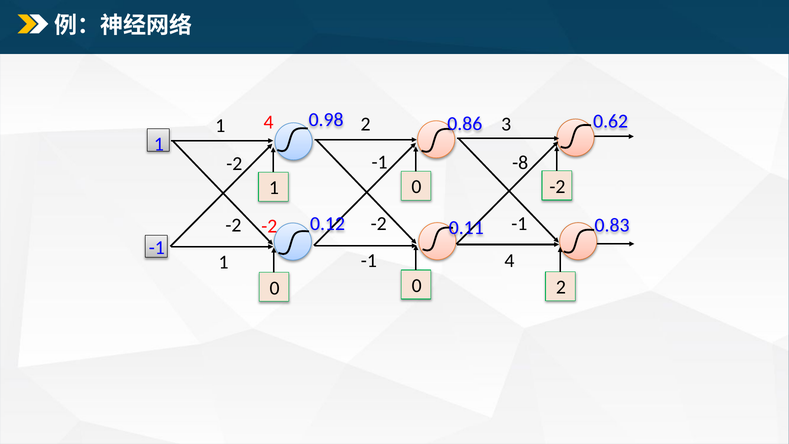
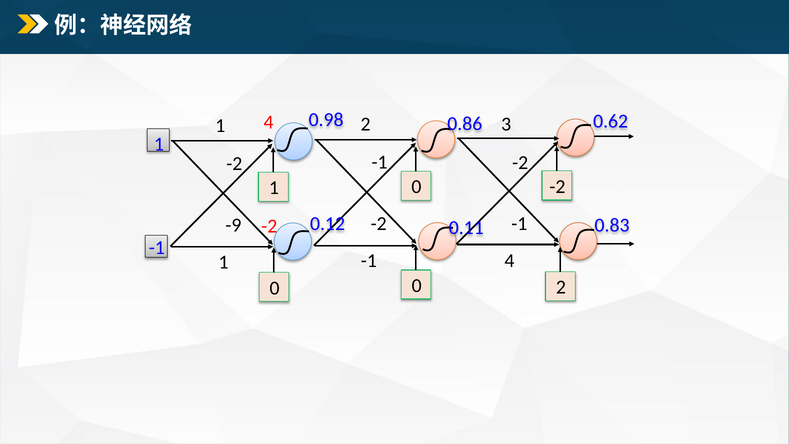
-8: -8 -> -2 (520, 162)
-2: -2 -> -9 (233, 225)
